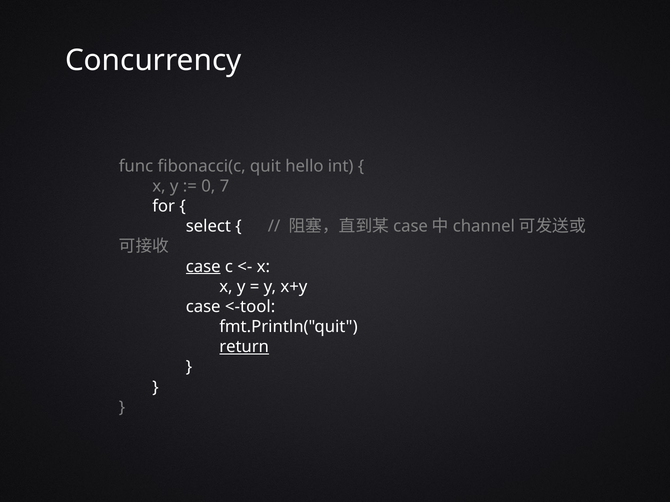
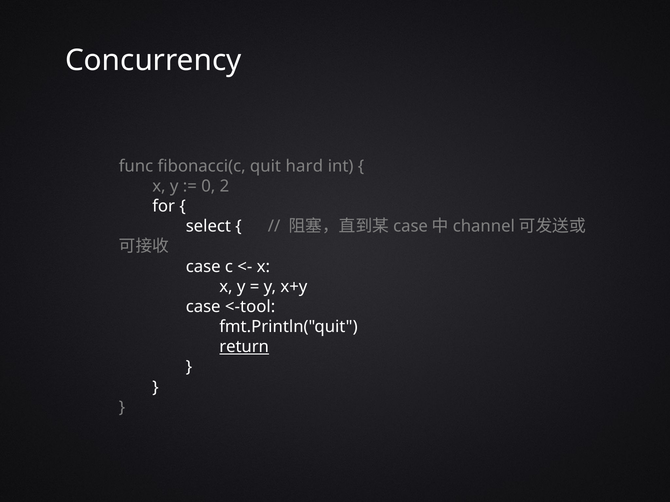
hello: hello -> hard (304, 166)
7: 7 -> 2 (224, 186)
case underline: present -> none (203, 267)
